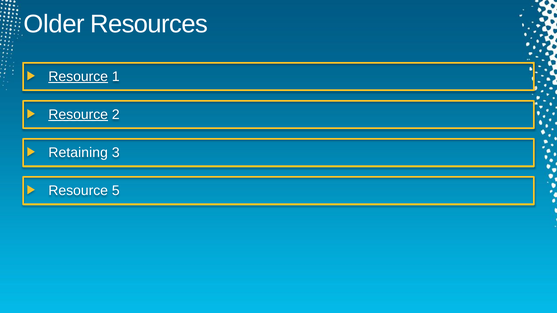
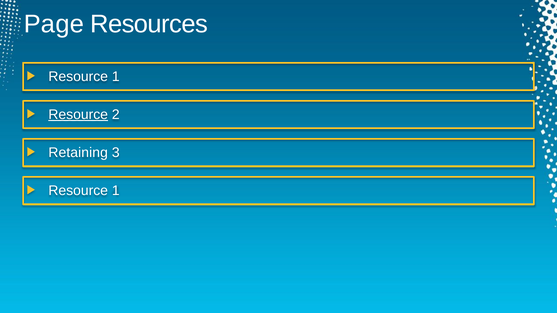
Older: Older -> Page (54, 24)
Resource underline: present -> none (78, 77)
5: 5 -> 1 (116, 191)
